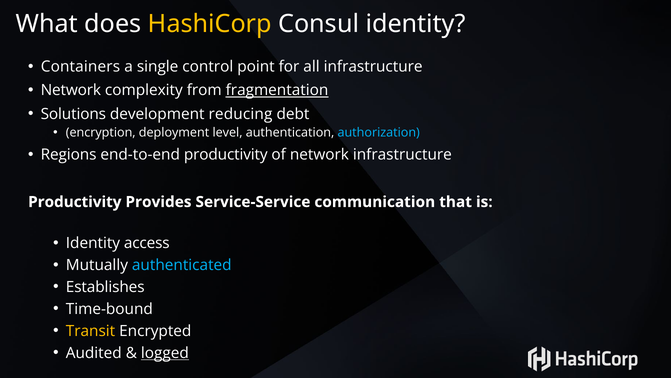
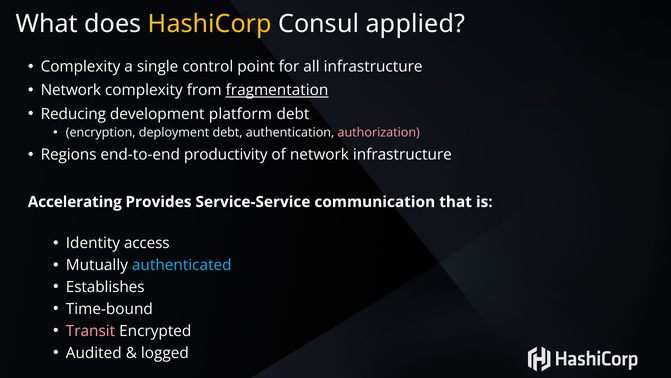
Consul identity: identity -> applied (415, 24)
Containers: Containers -> Complexity (81, 67)
Solutions: Solutions -> Reducing (73, 114)
reducing: reducing -> platform (240, 114)
deployment level: level -> debt (228, 132)
authorization colour: light blue -> pink (379, 132)
Productivity: Productivity -> Accelerating (75, 202)
Transit colour: yellow -> pink (90, 331)
logged underline: present -> none (165, 353)
